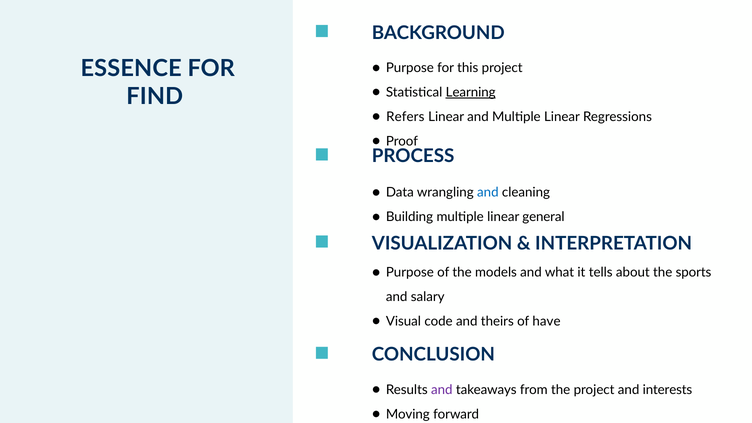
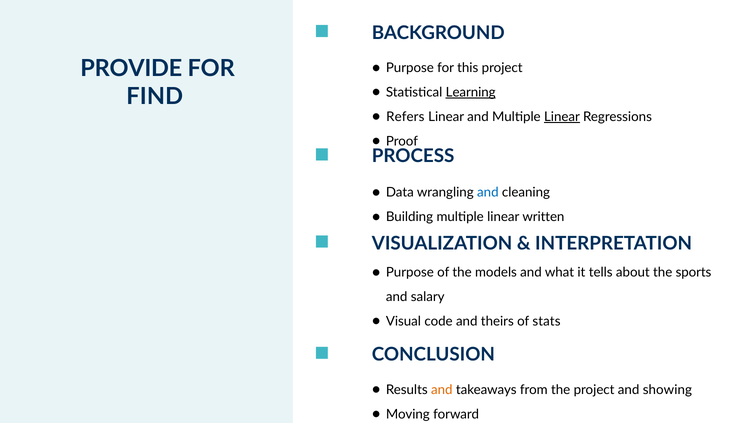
ESSENCE: ESSENCE -> PROVIDE (131, 69)
Linear underline: none -> present (562, 117)
general: general -> written (543, 217)
have: have -> stats (546, 321)
and colour: purple -> orange (442, 390)
interests: interests -> showing (667, 390)
